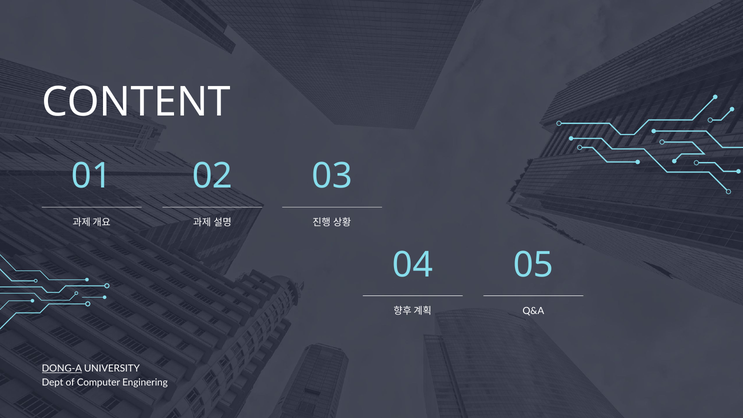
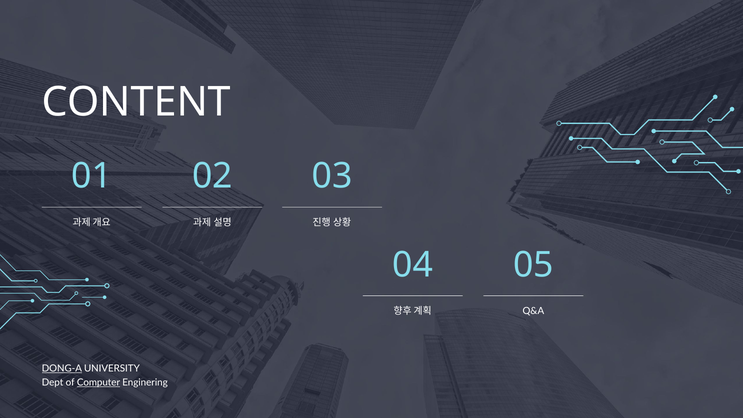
Computer underline: none -> present (98, 382)
